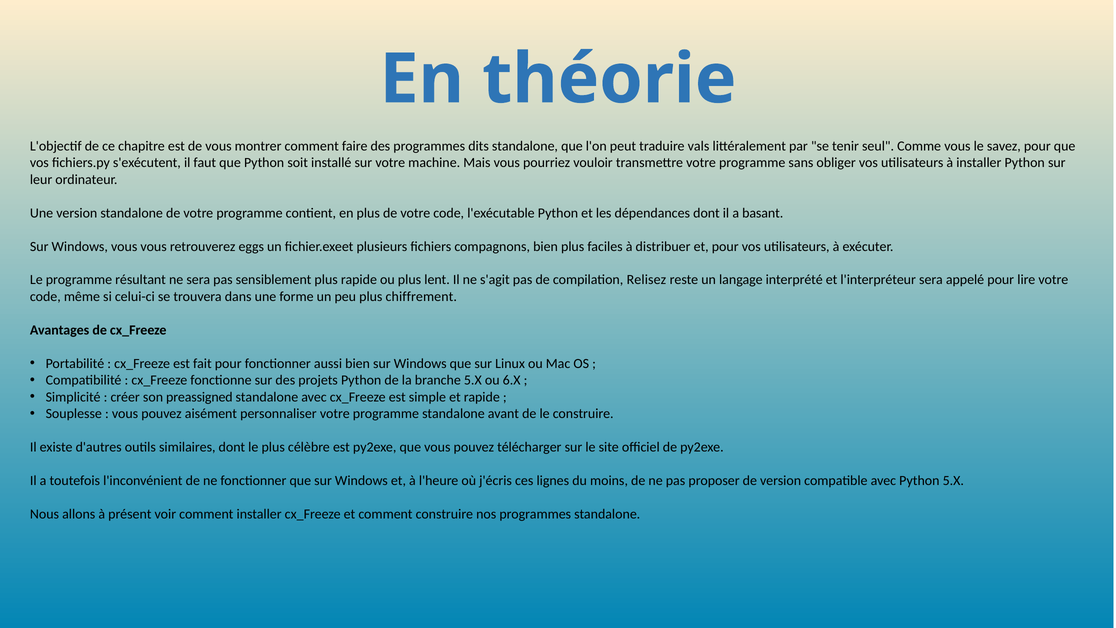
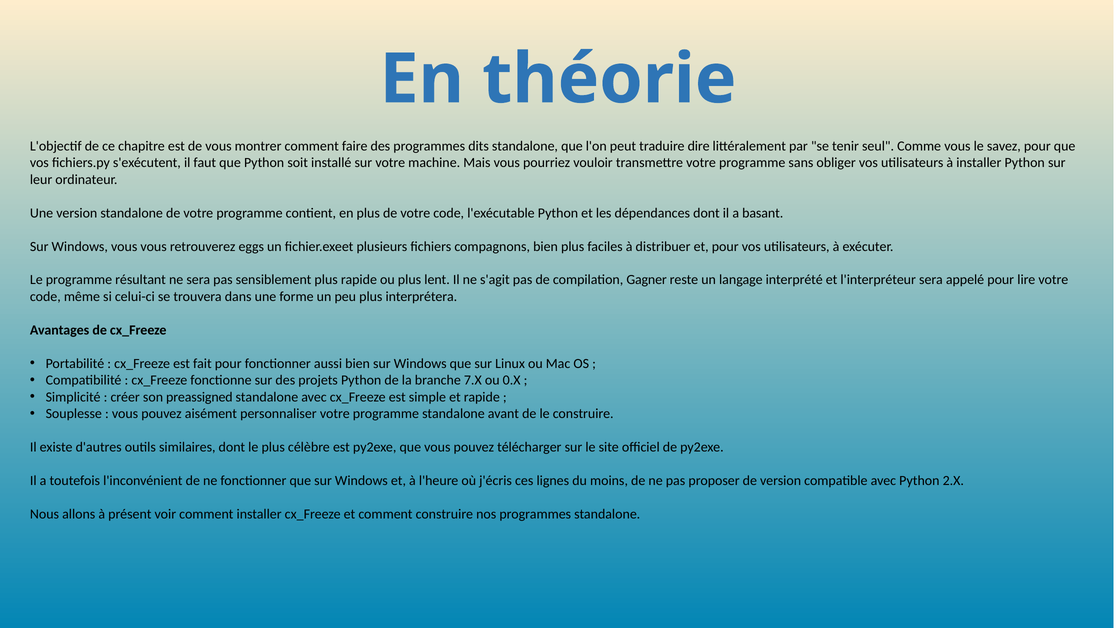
vals: vals -> dire (699, 146)
Relisez: Relisez -> Gagner (647, 280)
chiffrement: chiffrement -> interprétera (421, 297)
branche 5.X: 5.X -> 7.X (473, 380)
6.X: 6.X -> 0.X (512, 380)
Python 5.X: 5.X -> 2.X (953, 481)
